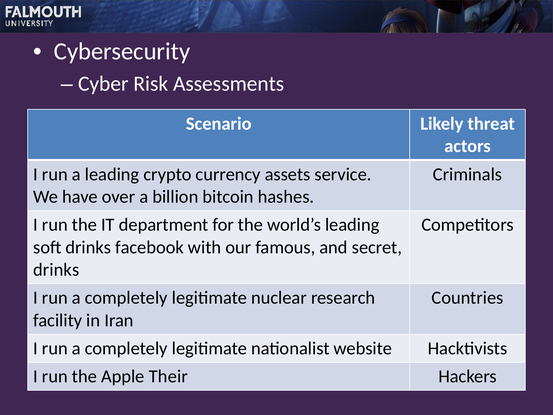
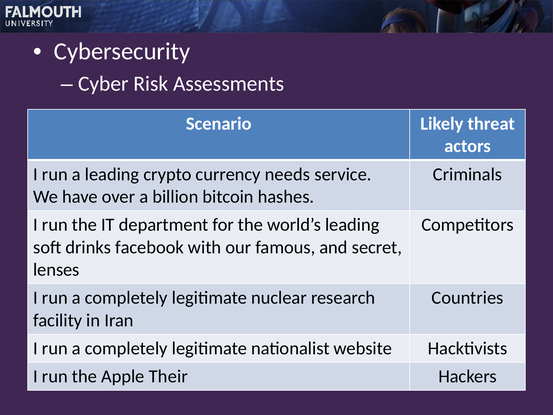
assets: assets -> needs (288, 174)
drinks: drinks -> lenses (56, 270)
